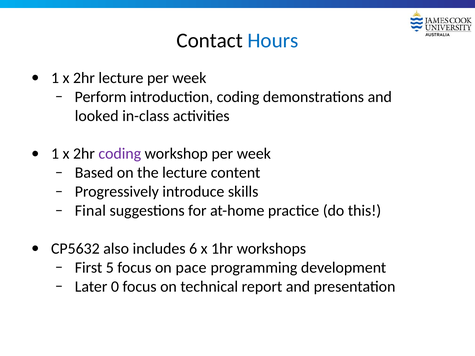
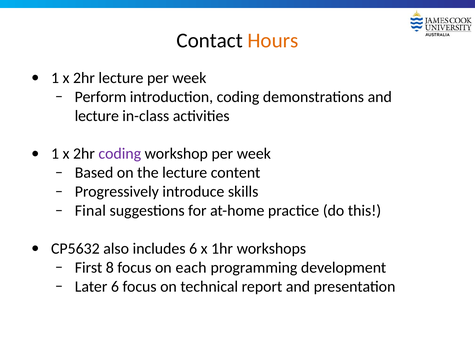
Hours colour: blue -> orange (273, 40)
looked: looked -> lecture (97, 116)
5: 5 -> 8 (110, 268)
pace: pace -> each (191, 268)
Later 0: 0 -> 6 (115, 287)
